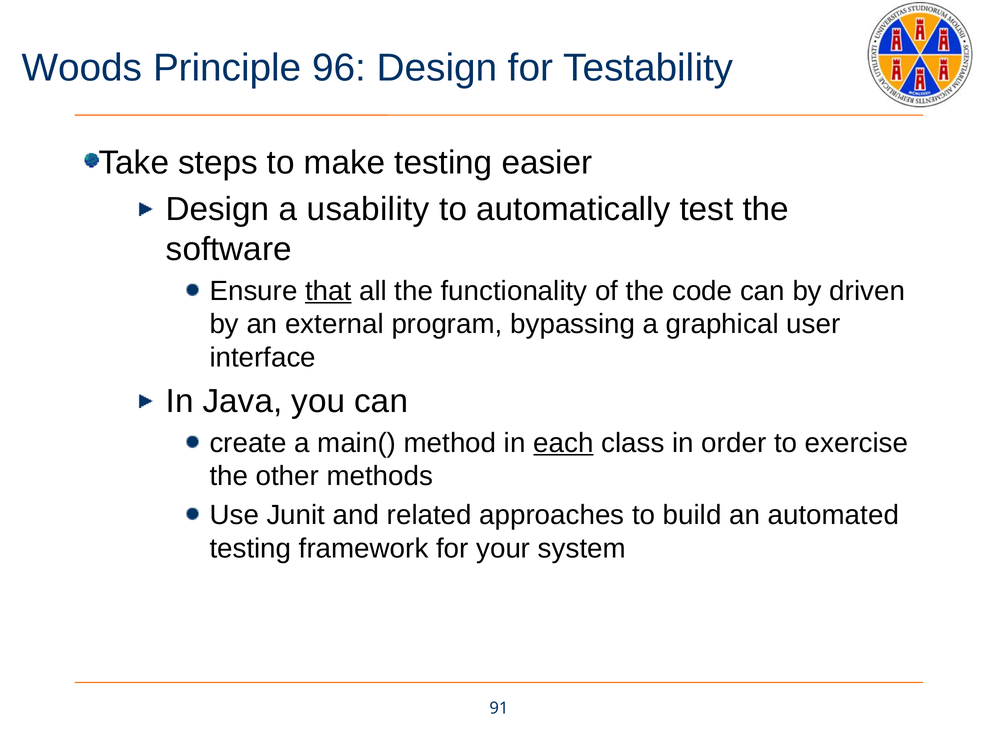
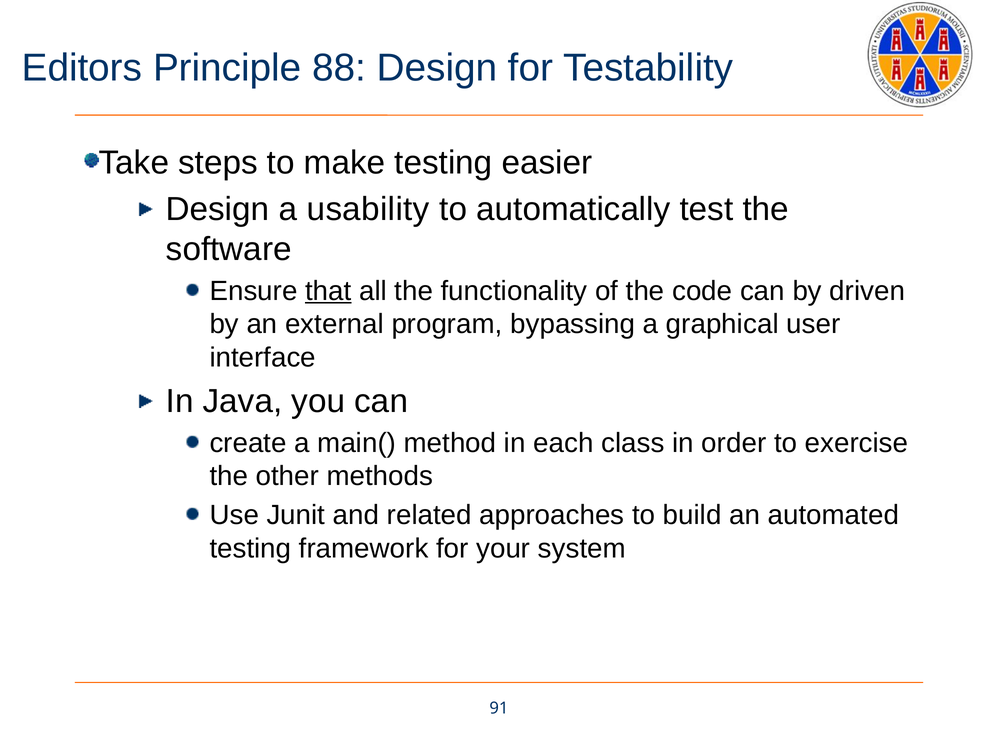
Woods: Woods -> Editors (82, 68)
96: 96 -> 88 (339, 68)
each underline: present -> none (563, 443)
